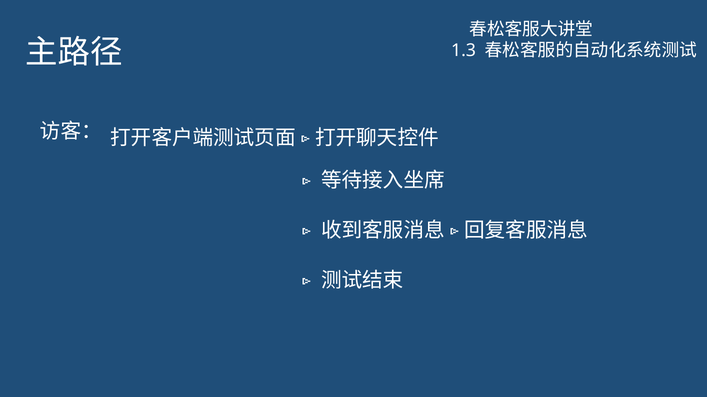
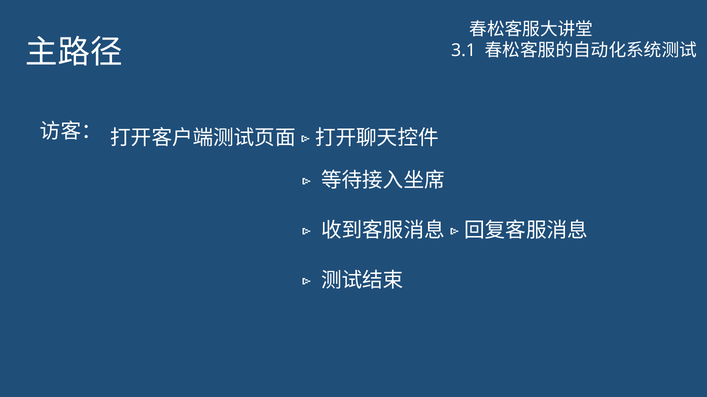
1.3: 1.3 -> 3.1 (464, 51)
